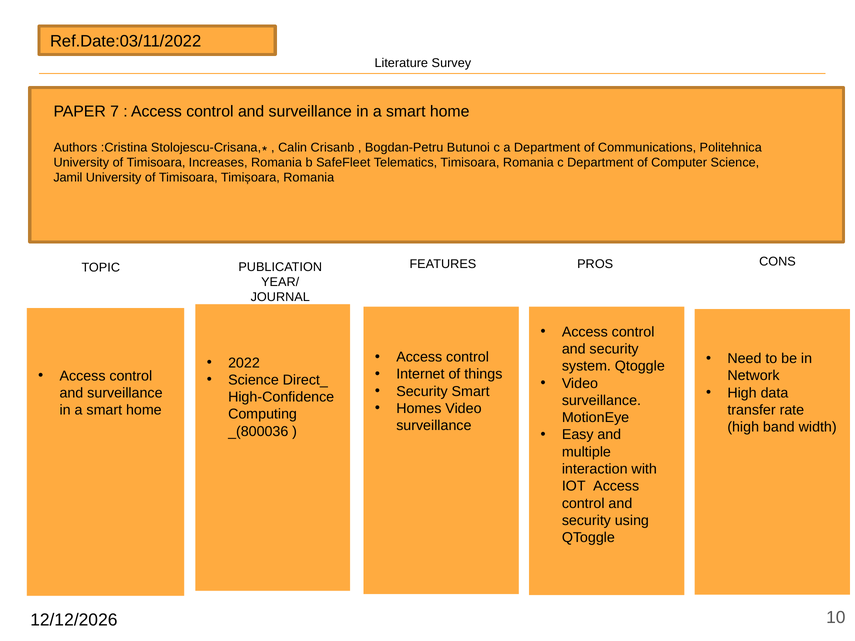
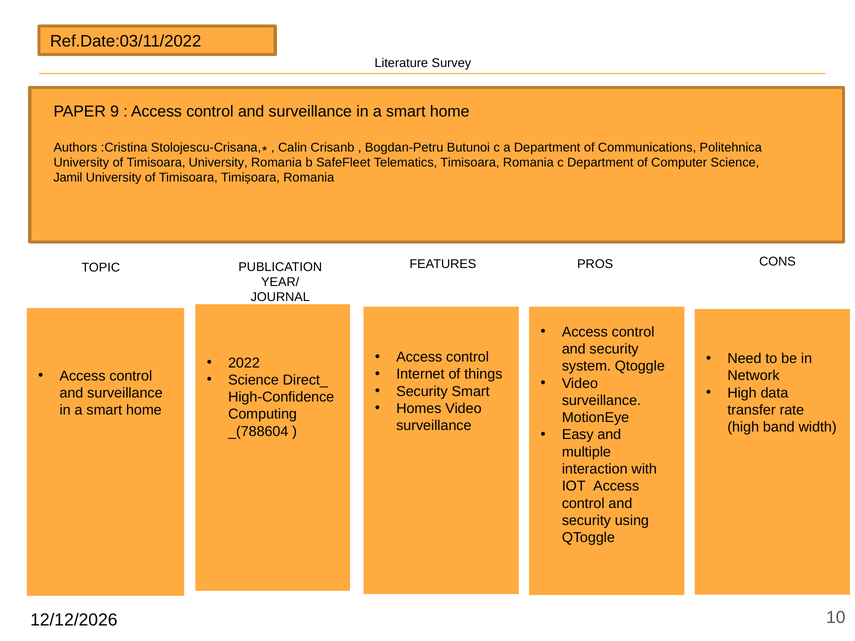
7: 7 -> 9 (115, 111)
Timisoara Increases: Increases -> University (218, 163)
_(800036: _(800036 -> _(788604 (258, 432)
